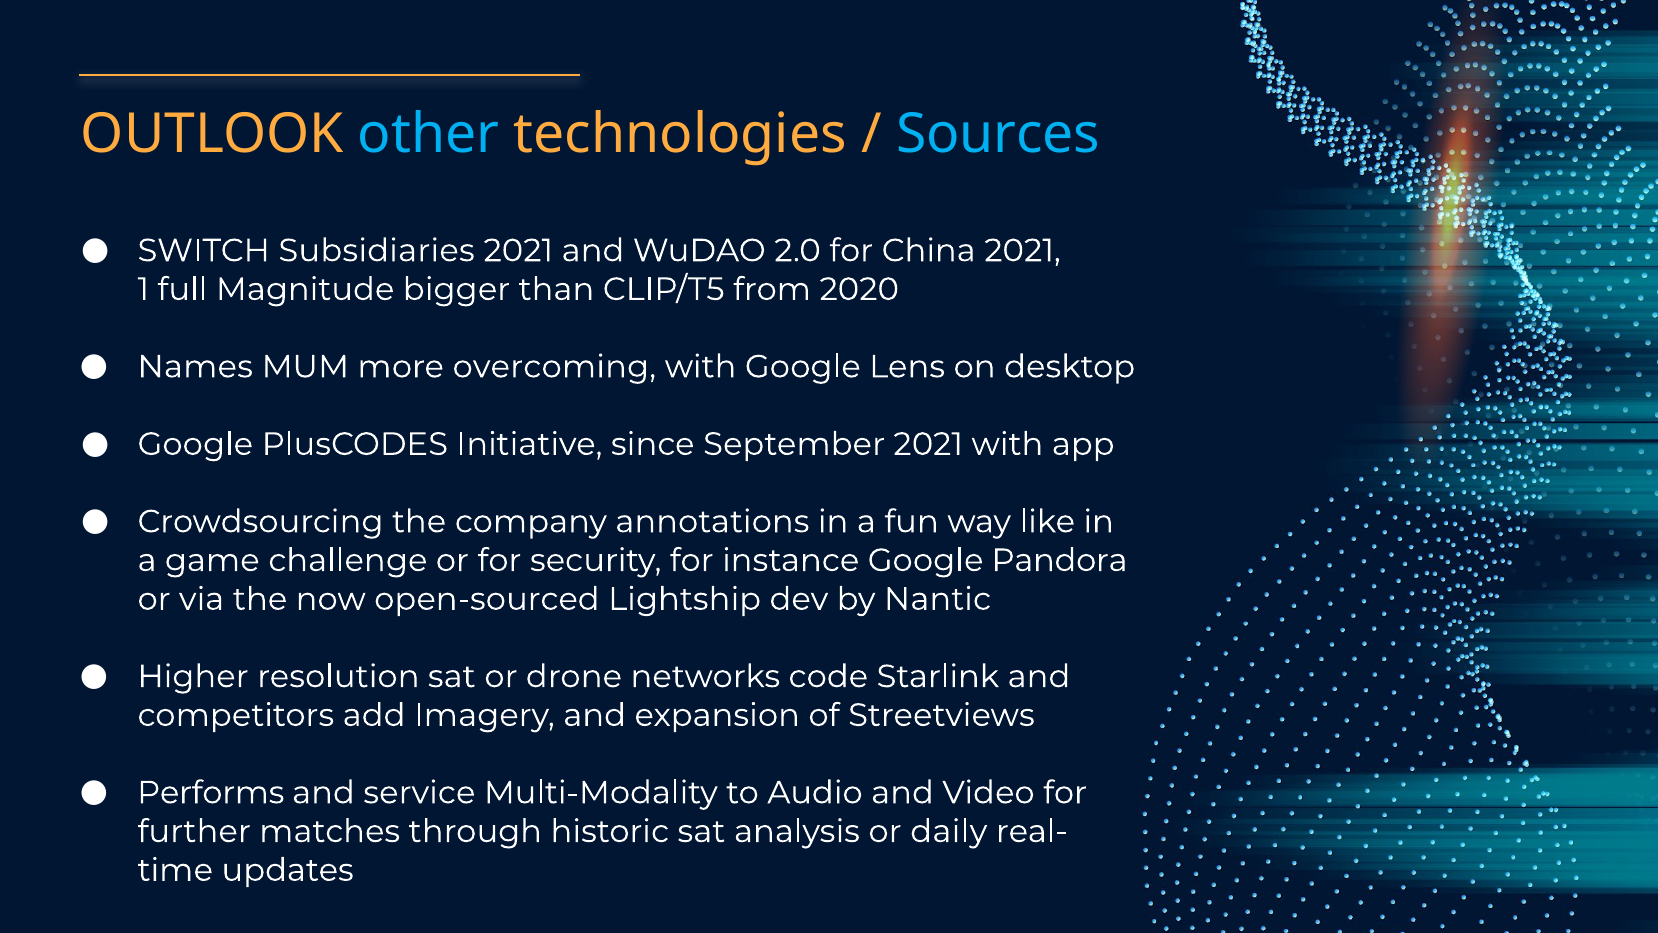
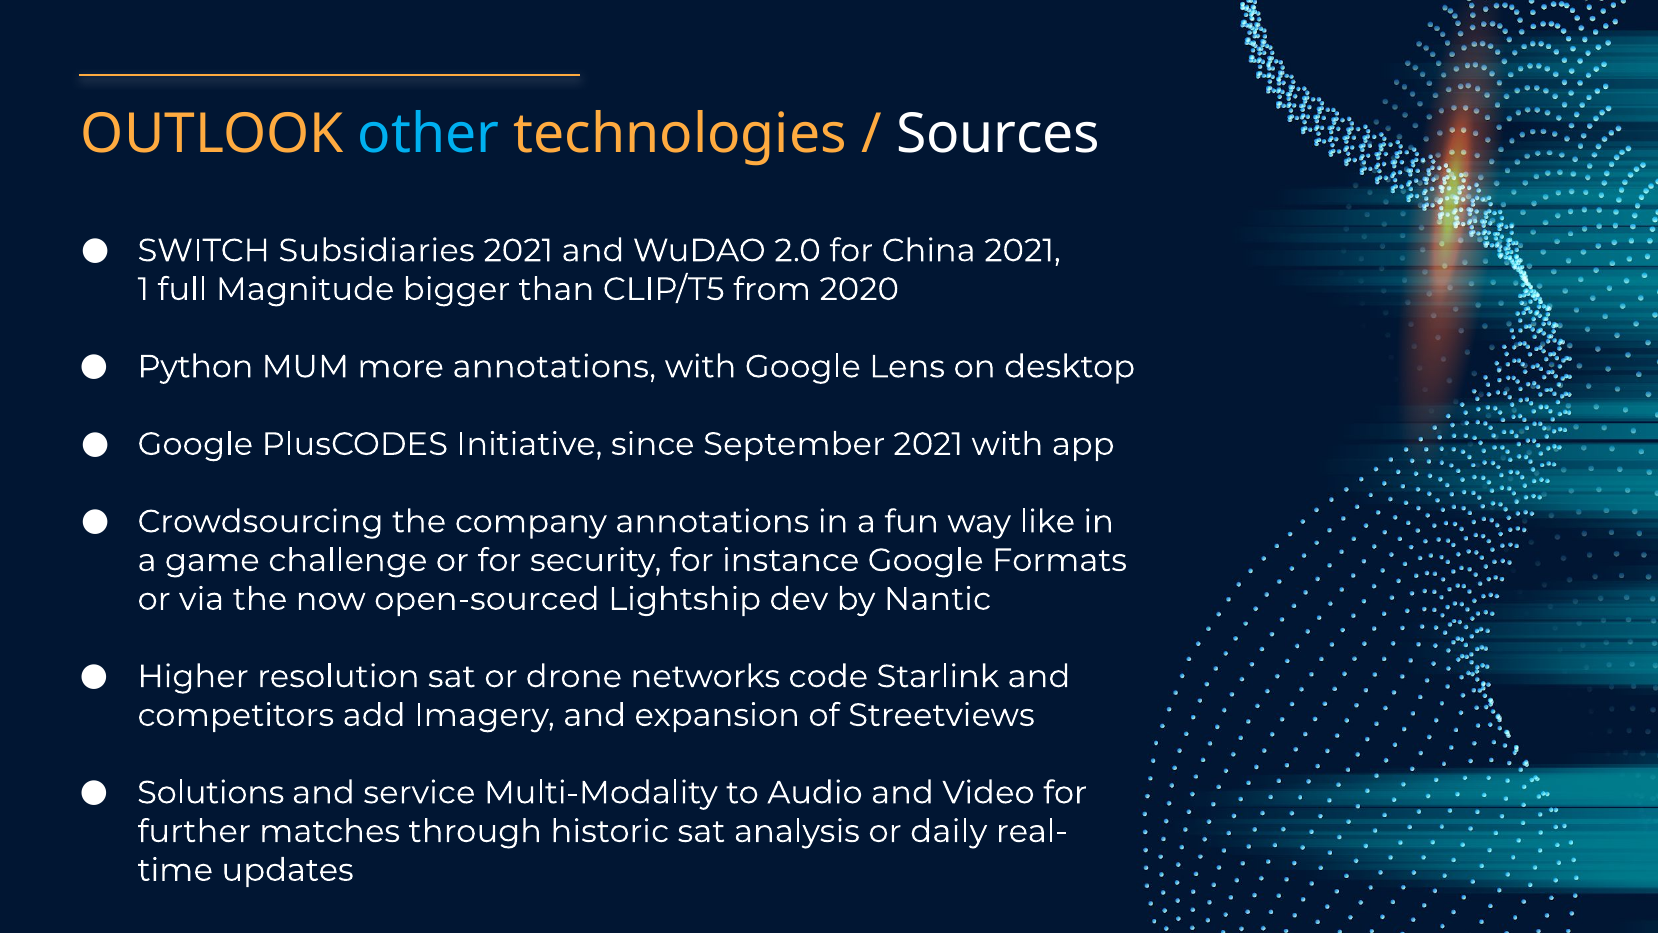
Sources colour: light blue -> white (998, 134)
Names: Names -> Python (195, 367)
more overcoming: overcoming -> annotations (554, 367)
Pandora: Pandora -> Formats (1059, 560)
Performs: Performs -> Solutions (211, 792)
